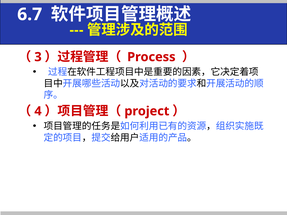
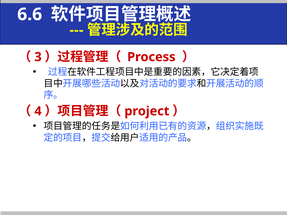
6.7: 6.7 -> 6.6 (30, 14)
